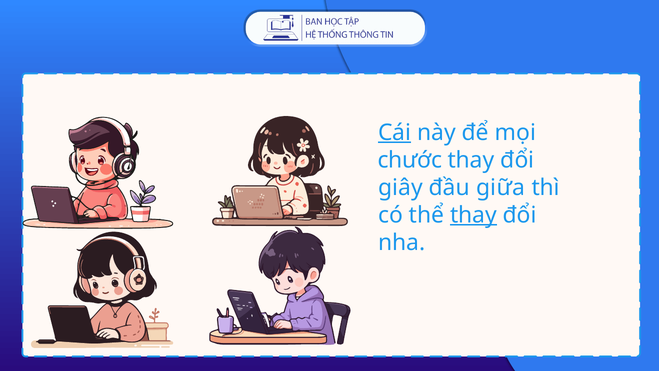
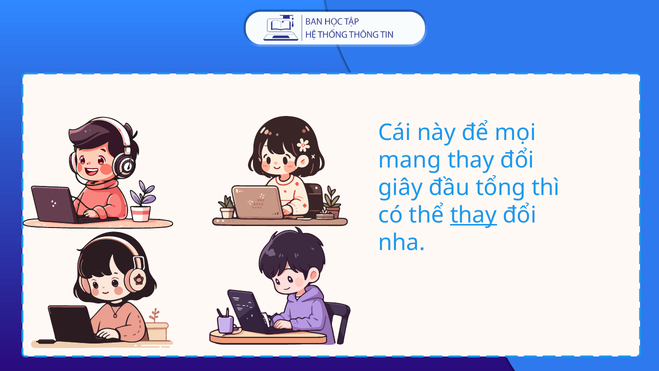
Cái underline: present -> none (395, 132)
chước: chước -> mang (410, 160)
giữa: giữa -> tổng (501, 187)
